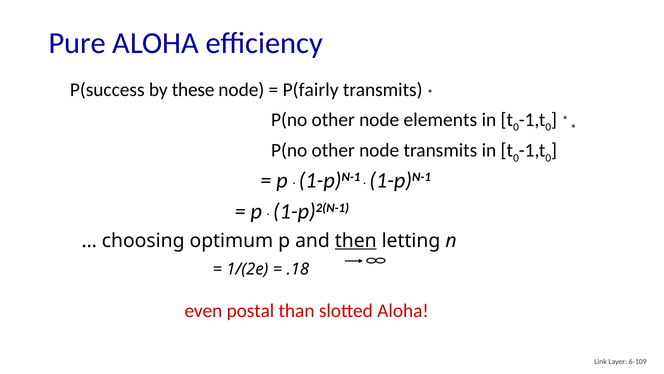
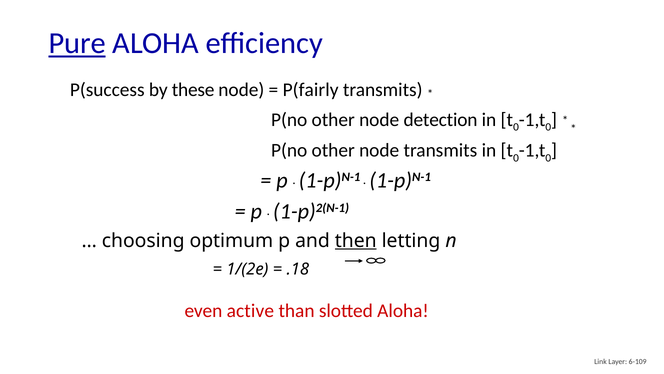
Pure underline: none -> present (77, 43)
elements: elements -> detection (441, 120)
postal: postal -> active (250, 311)
